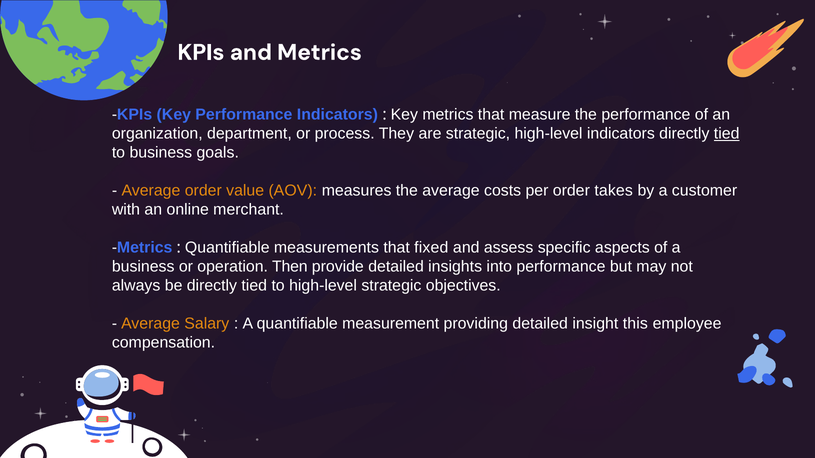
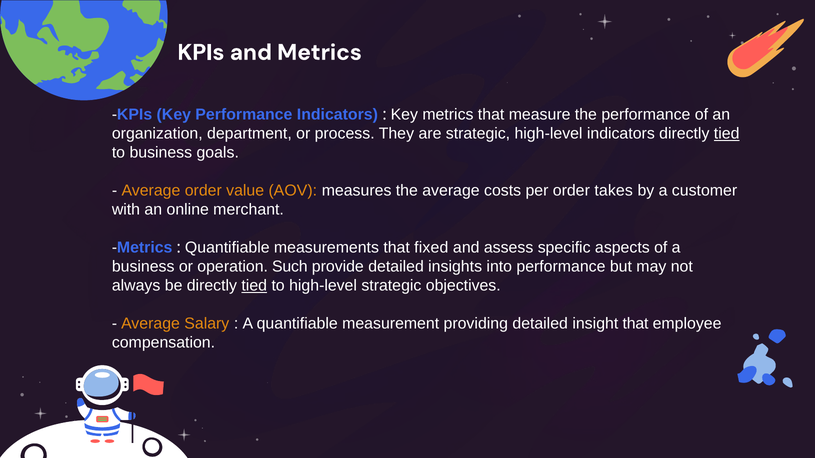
Then: Then -> Such (290, 267)
tied underline: none -> present (254, 286)
insight this: this -> that (636, 324)
